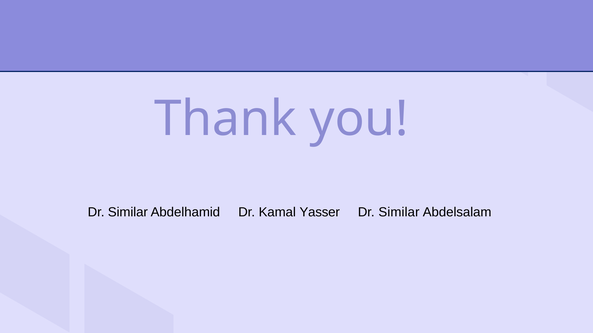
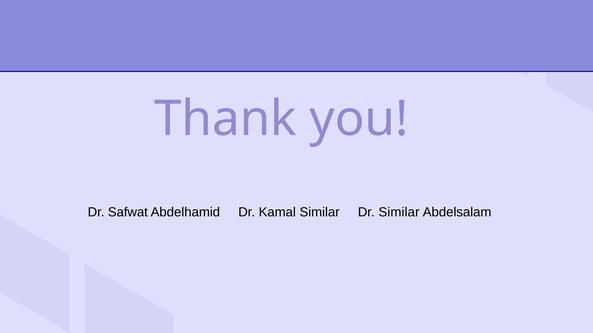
Similar: Similar -> Safwat (128, 212)
Kamal Yasser: Yasser -> Similar (320, 212)
